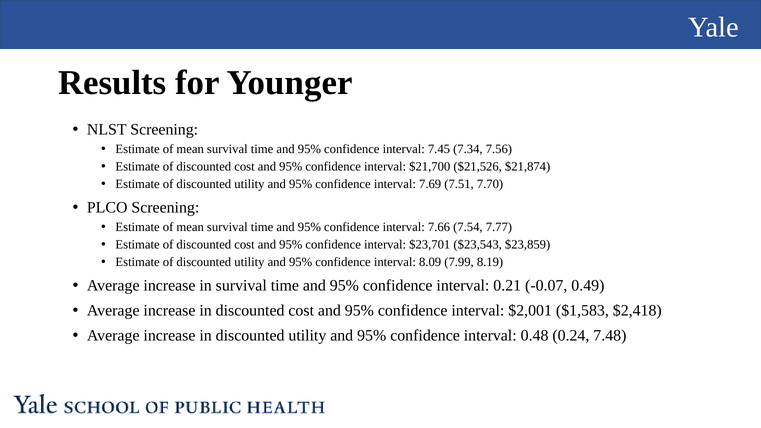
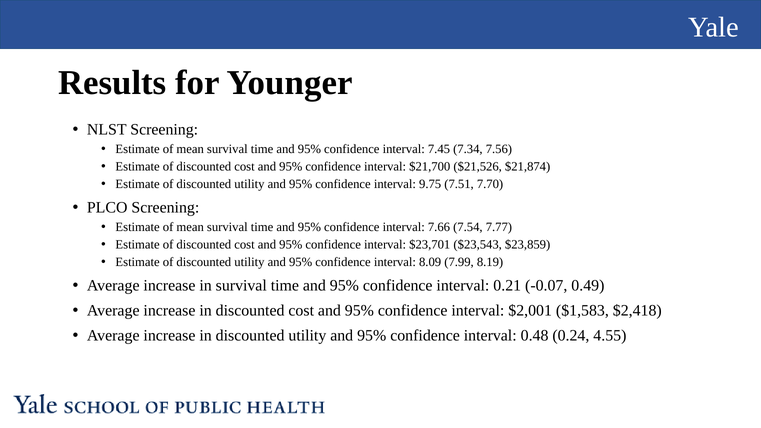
7.69: 7.69 -> 9.75 (430, 184)
7.48: 7.48 -> 4.55 (610, 336)
